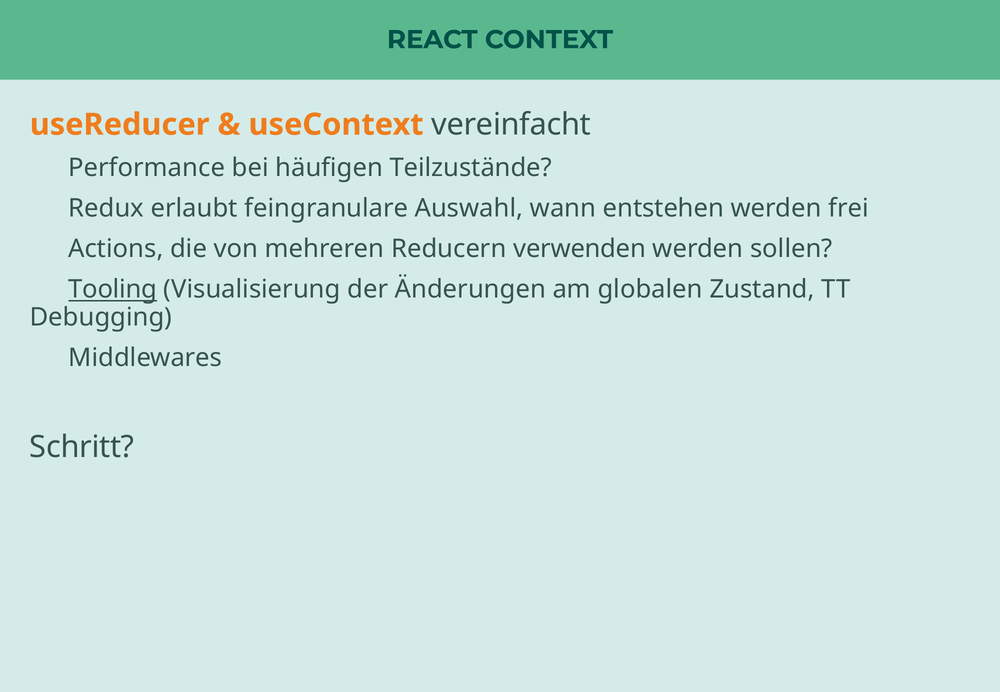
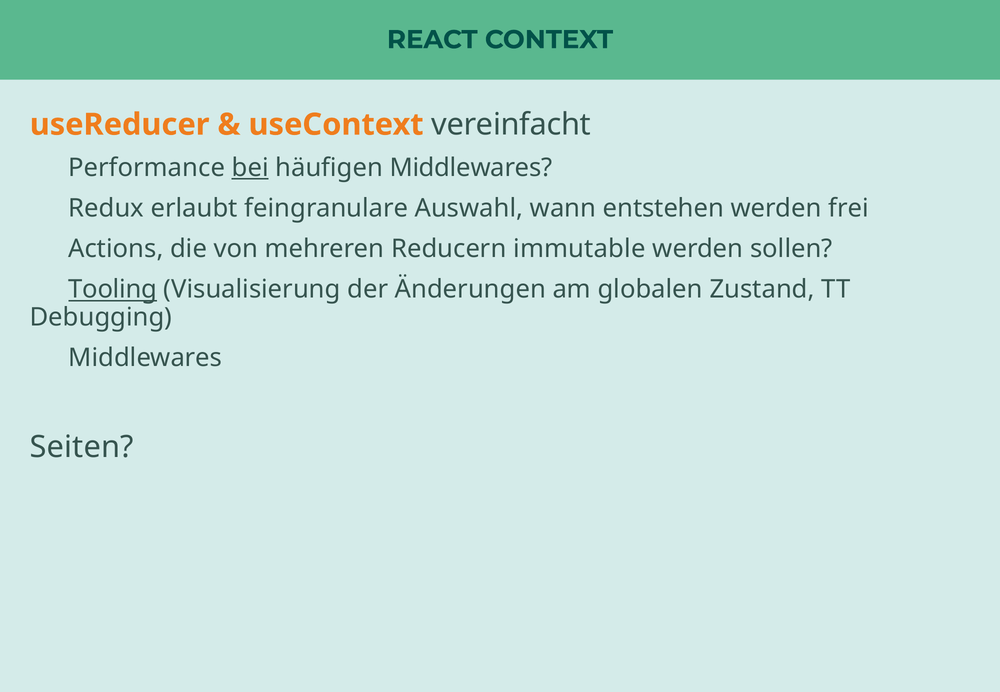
bei underline: none -> present (250, 168)
häufigen Teilzustände: Teilzustände -> Middlewares (471, 168)
verwenden: verwenden -> immutable (579, 249)
Schritt: Schritt -> Seiten (82, 447)
